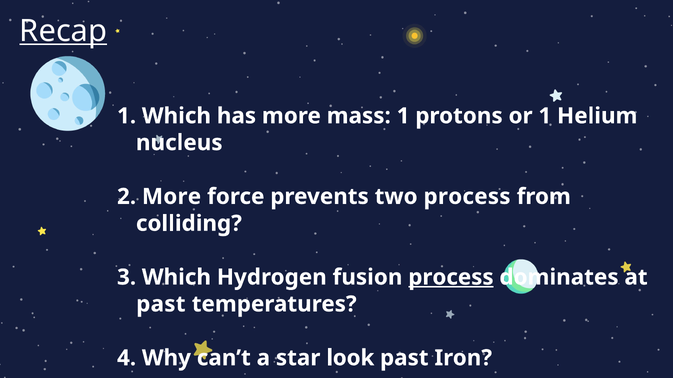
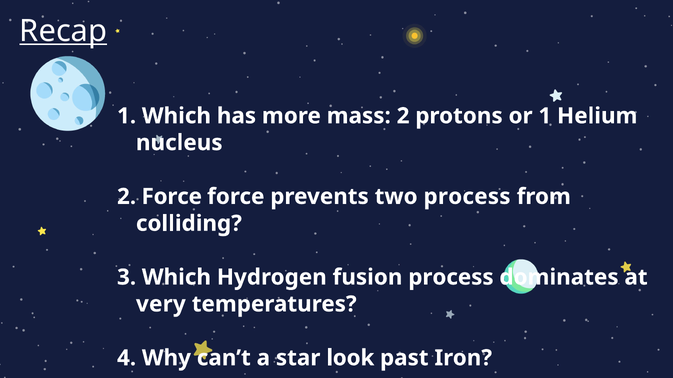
mass 1: 1 -> 2 (403, 116)
More: More -> Force (172, 197)
process underline: present -> none (451, 278)
past: past -> very (161, 305)
